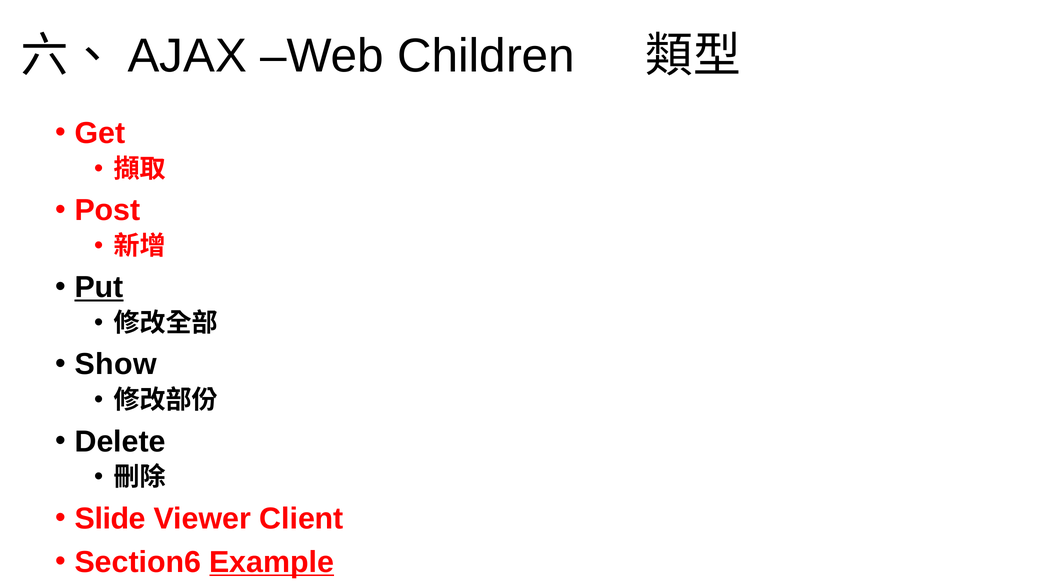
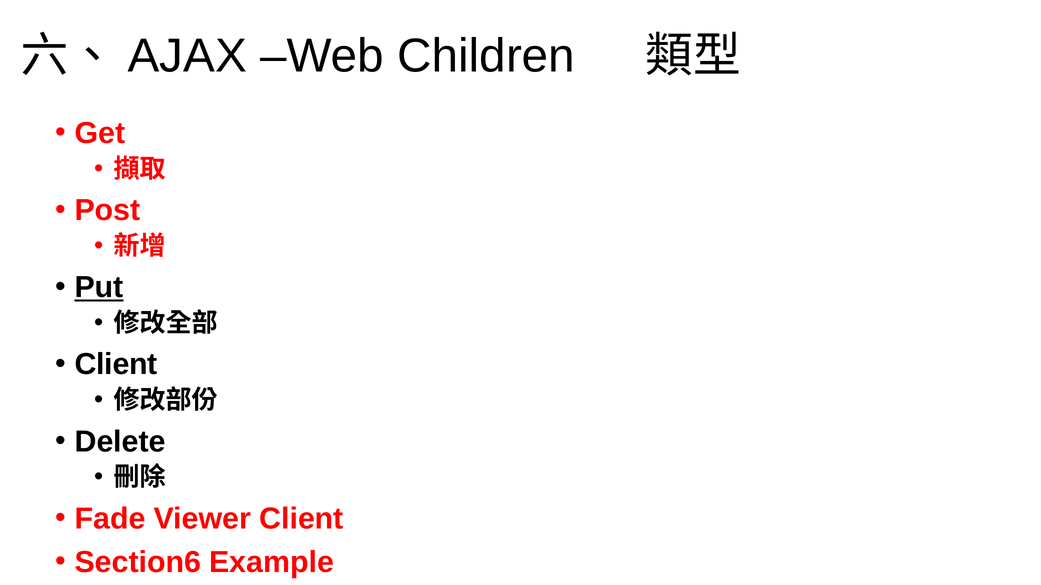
Show: Show -> Client (116, 365)
Slide: Slide -> Fade (110, 519)
Example underline: present -> none (272, 563)
